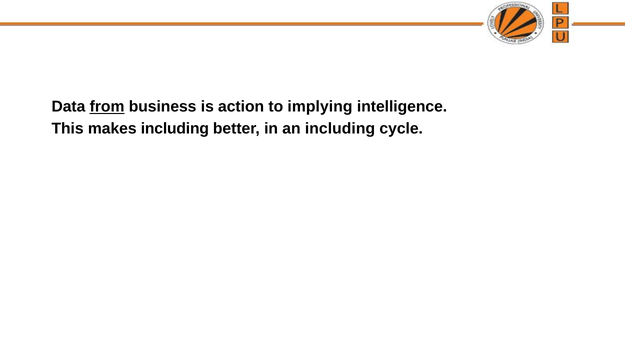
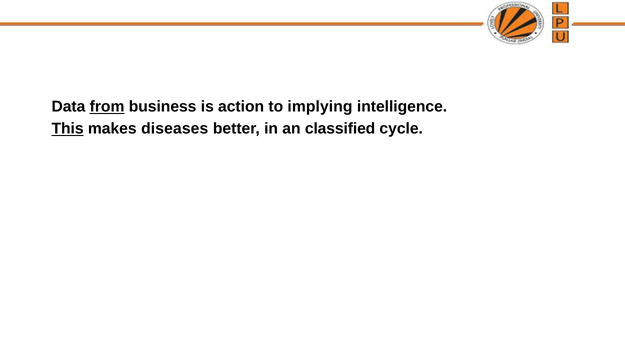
This underline: none -> present (68, 128)
makes including: including -> diseases (175, 128)
an including: including -> classified (340, 128)
